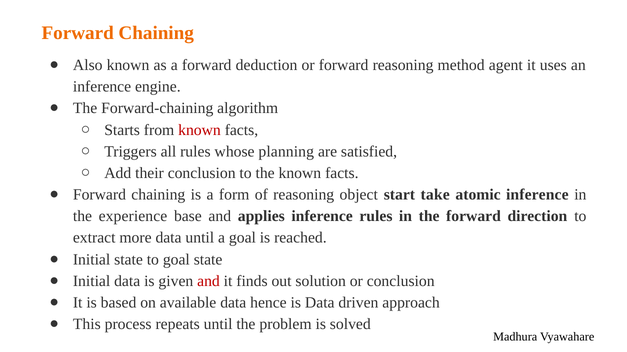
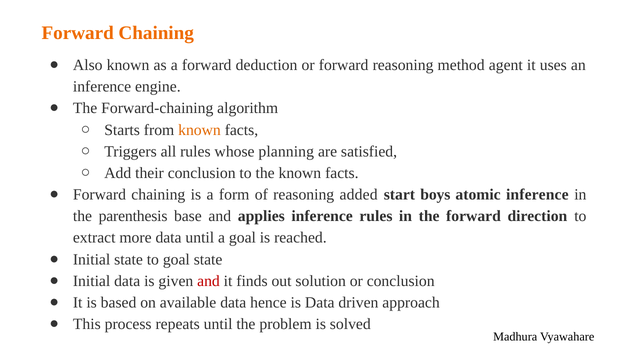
known colour: red -> orange (200, 130)
object: object -> added (359, 195)
take: take -> boys (435, 195)
experience: experience -> parenthesis (133, 217)
